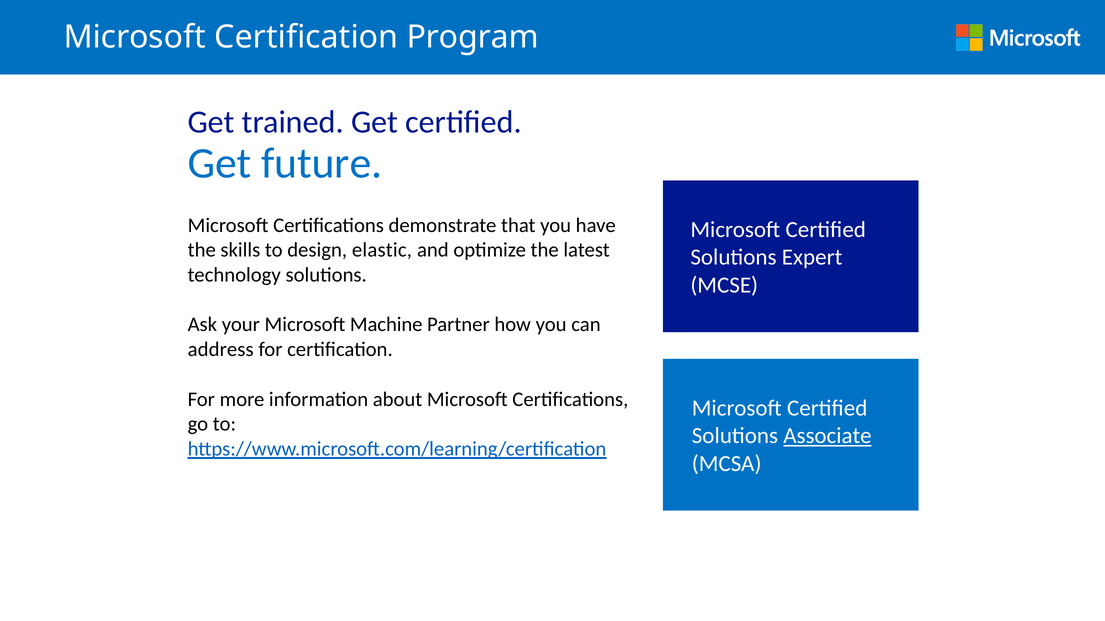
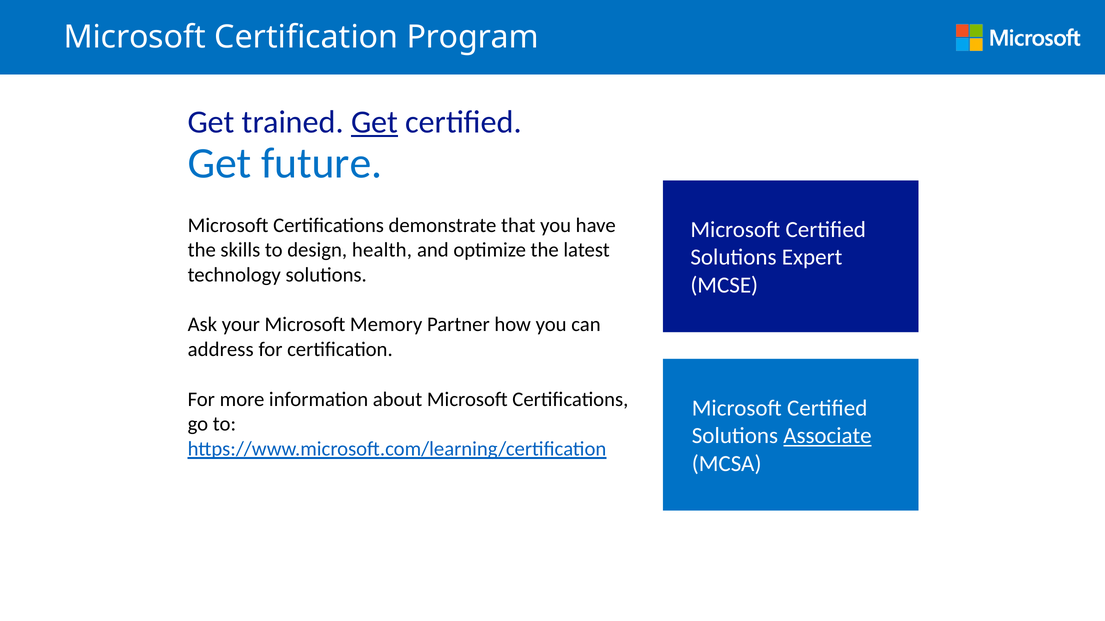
Get underline: none -> present (374, 122)
elastic: elastic -> health (382, 250)
Machine: Machine -> Memory (386, 325)
